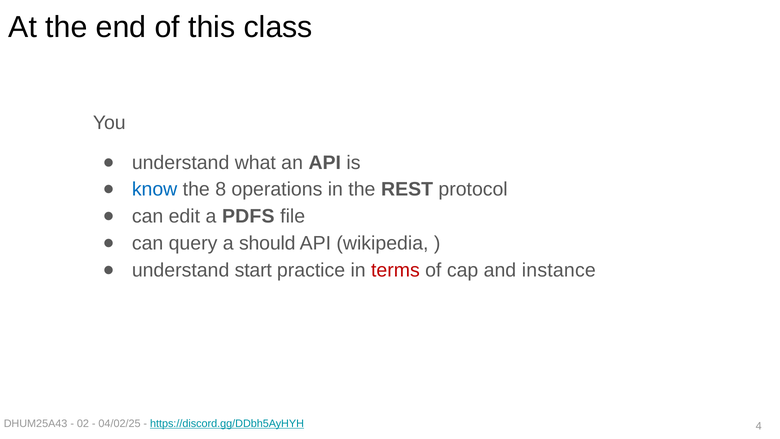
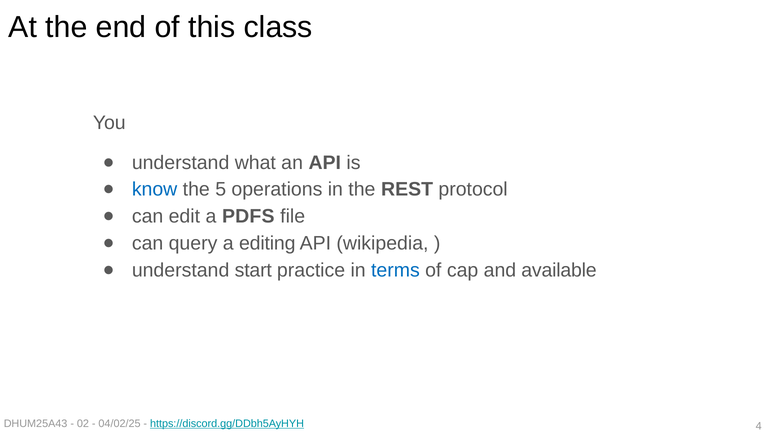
8: 8 -> 5 (221, 189)
should: should -> editing (267, 243)
terms colour: red -> blue (395, 270)
instance: instance -> available (559, 270)
